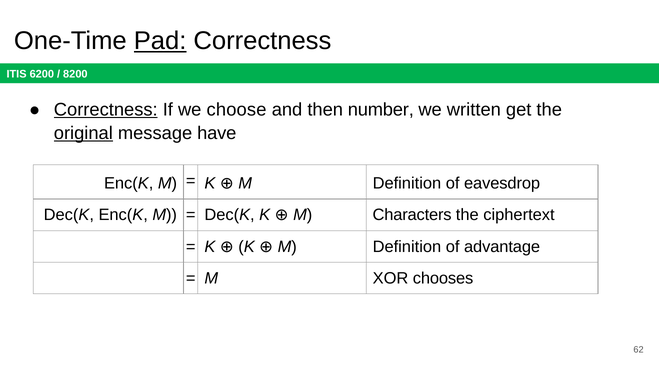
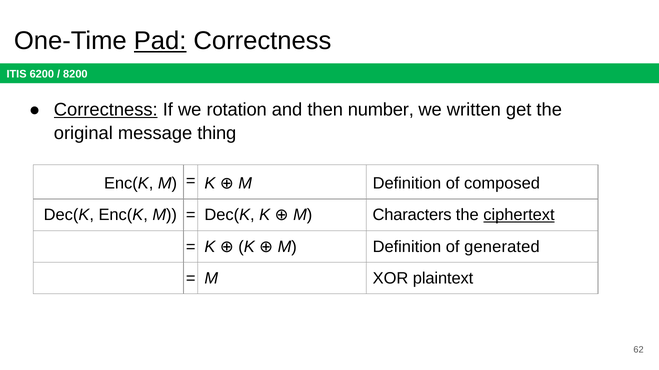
choose: choose -> rotation (237, 110)
original underline: present -> none (83, 134)
have: have -> thing (217, 134)
eavesdrop: eavesdrop -> composed (502, 184)
ciphertext underline: none -> present (519, 215)
advantage: advantage -> generated (502, 247)
chooses: chooses -> plaintext (443, 279)
